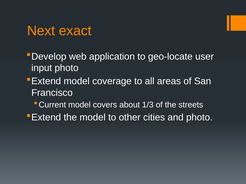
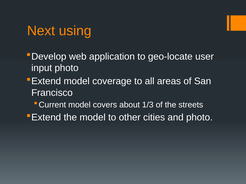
exact: exact -> using (75, 31)
